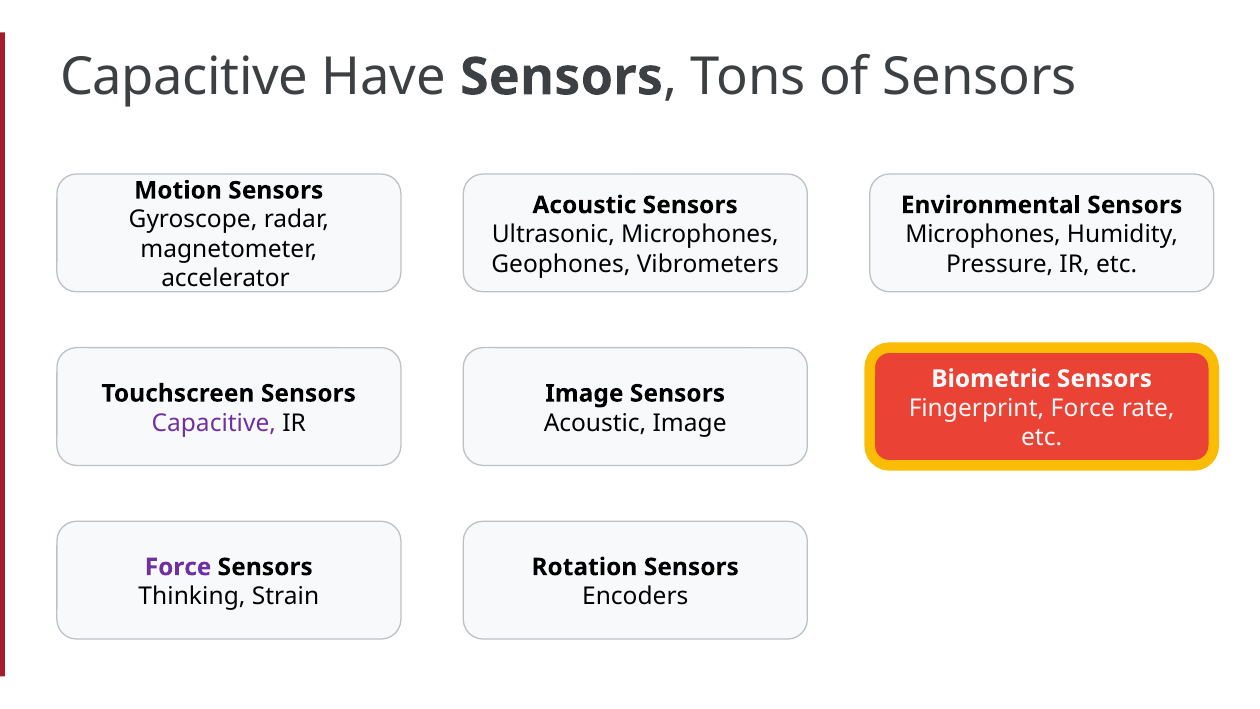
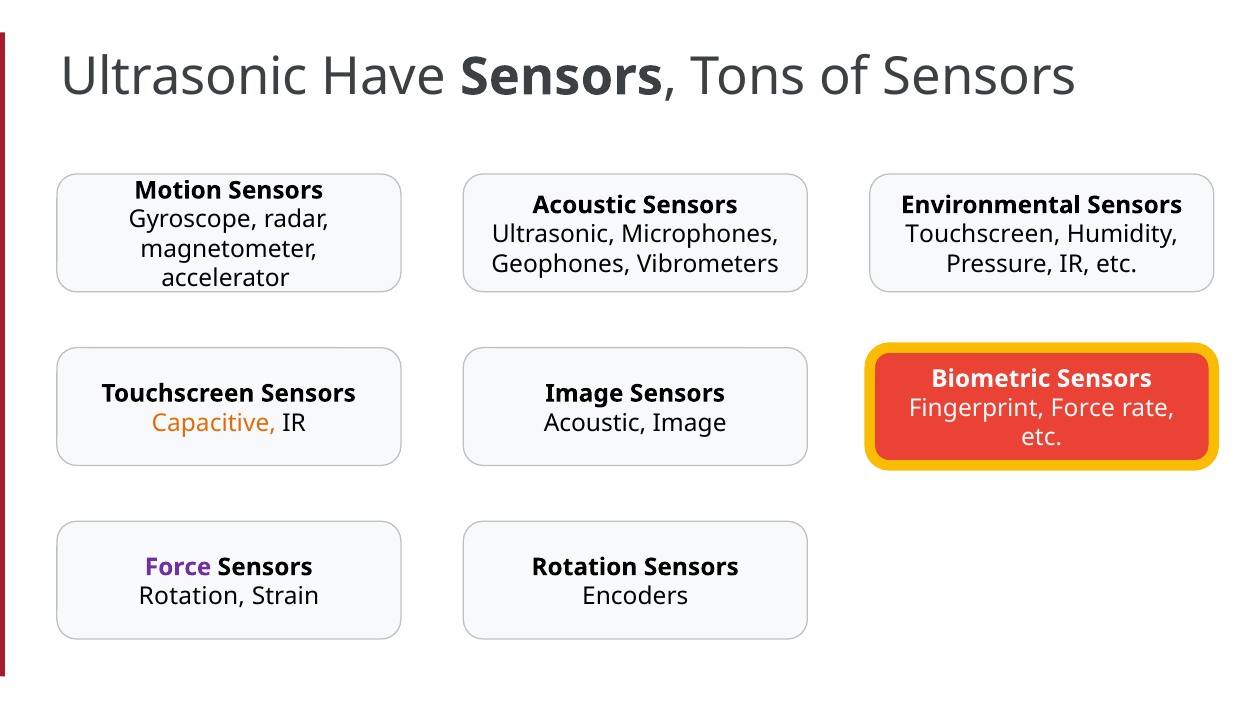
Capacitive: Capacitive -> Ultrasonic (184, 77)
Microphones: Microphones -> Touchscreen (983, 234)
Capacitive colour: purple -> orange (214, 423)
Thinking: Thinking -> Rotation (192, 596)
